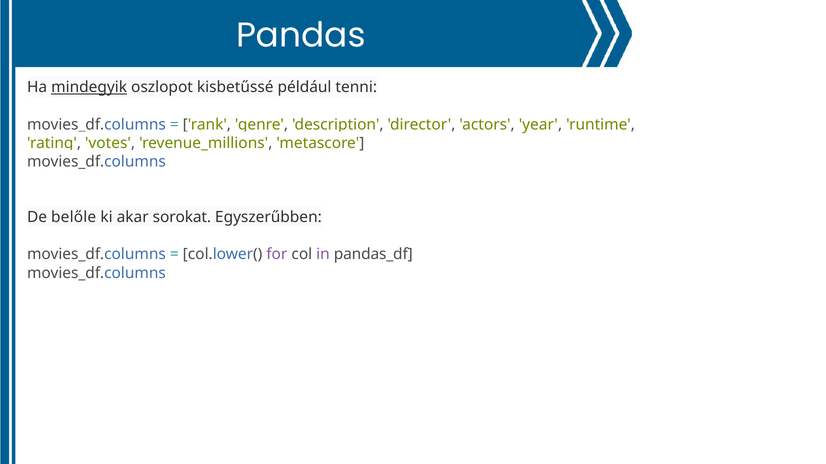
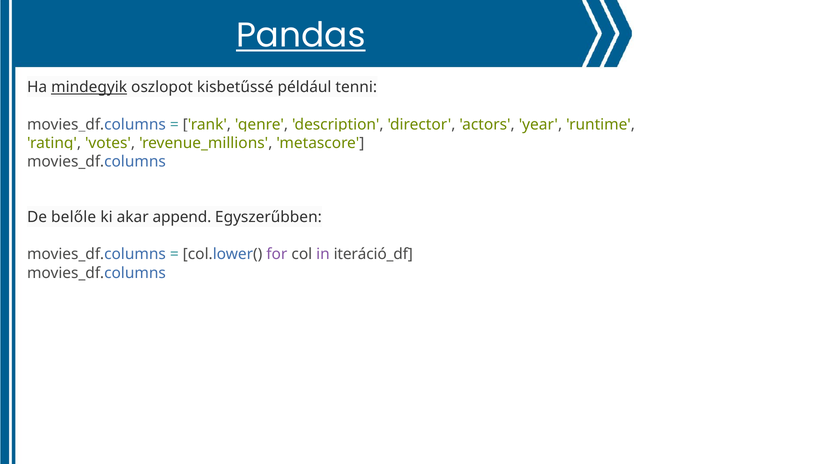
Pandas underline: none -> present (301, 36)
sorokat: sorokat -> append (182, 218)
pandas_df: pandas_df -> iteráció_df (373, 255)
